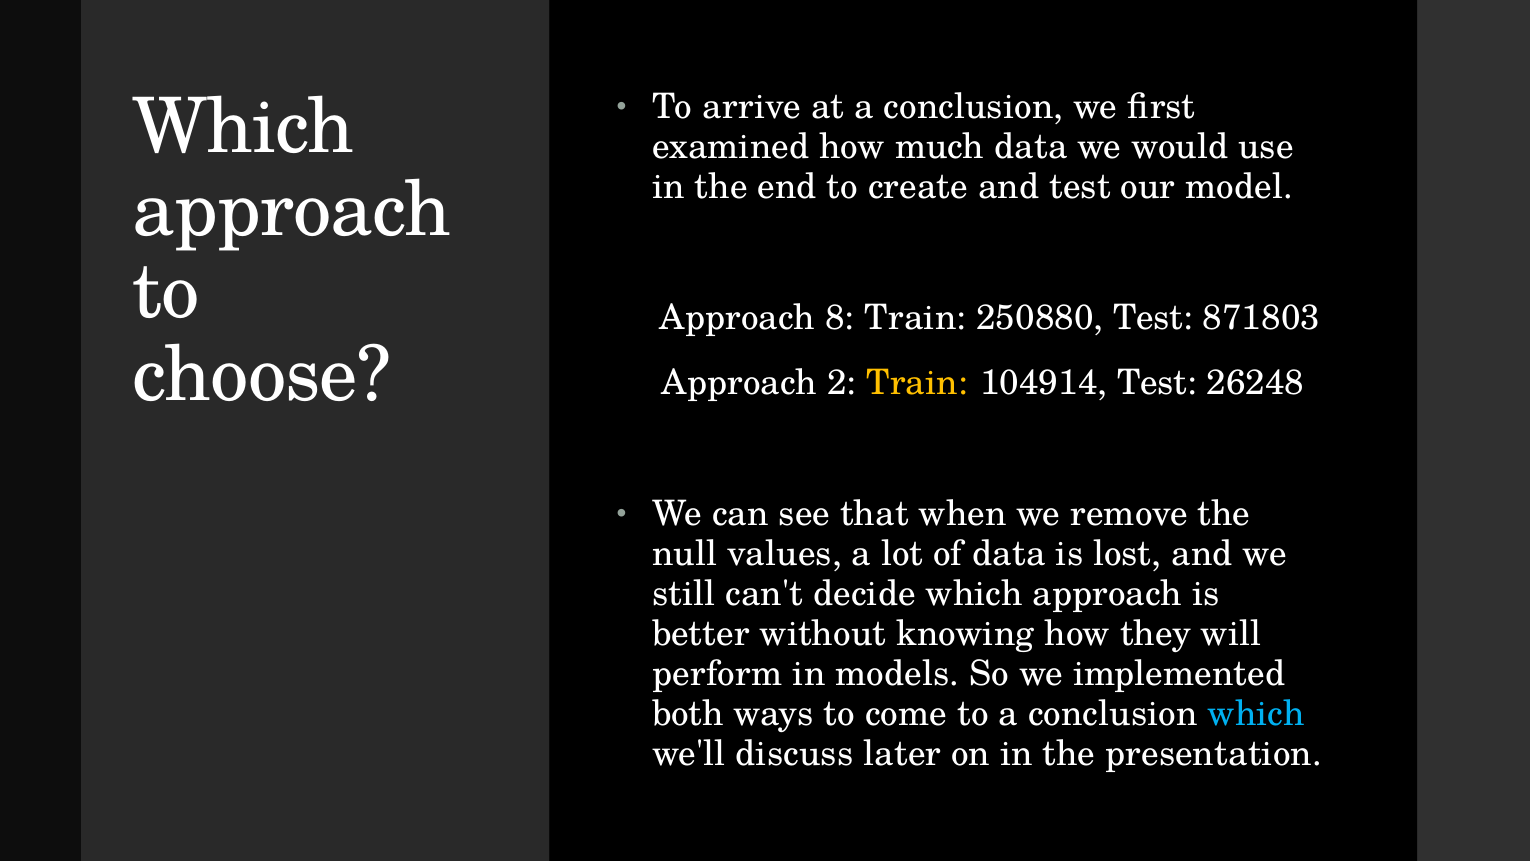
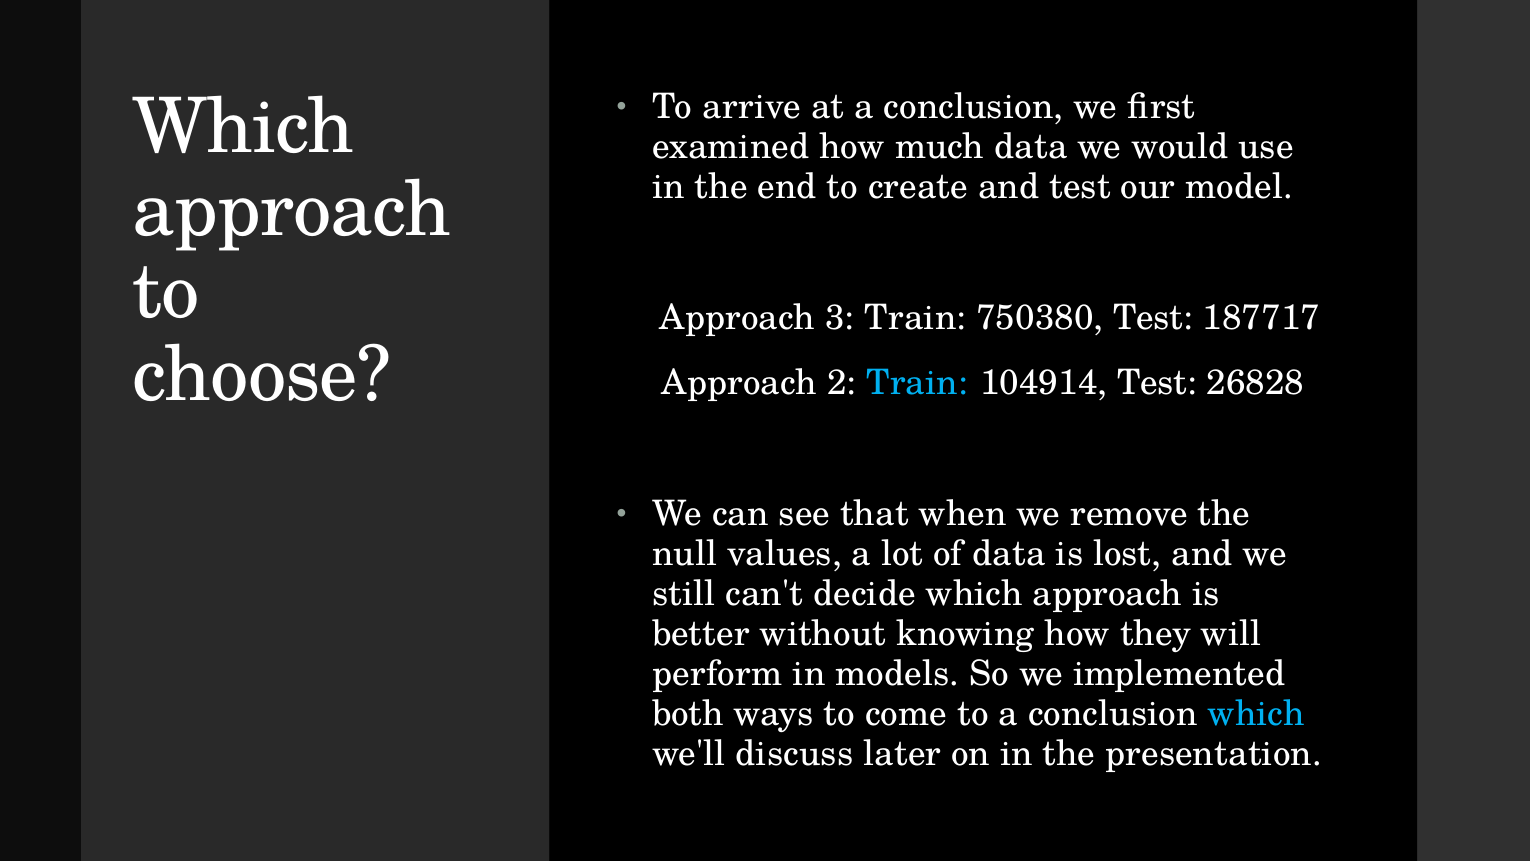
8: 8 -> 3 (840, 318)
250880: 250880 -> 750380 (1040, 318)
871803: 871803 -> 187717 (1262, 318)
Train colour: yellow -> light blue (917, 383)
26248: 26248 -> 26828 (1256, 383)
